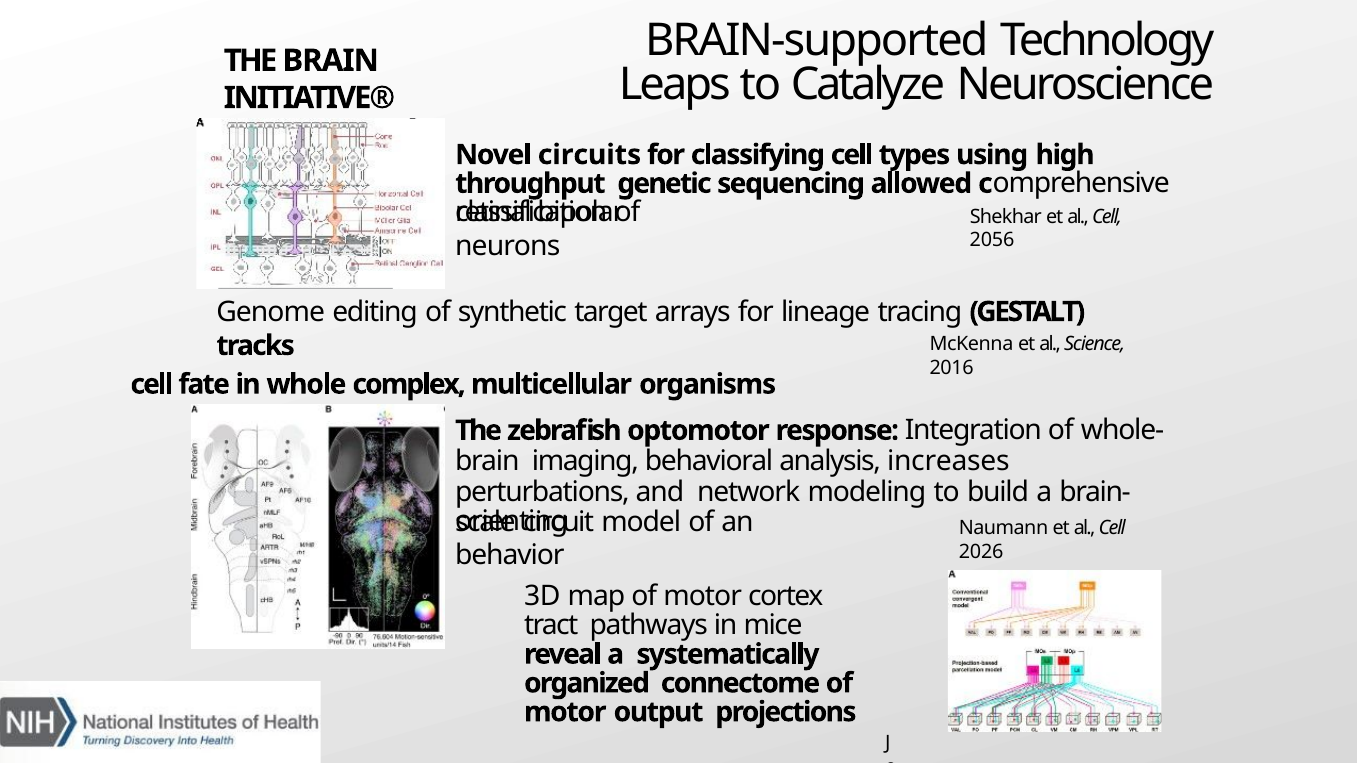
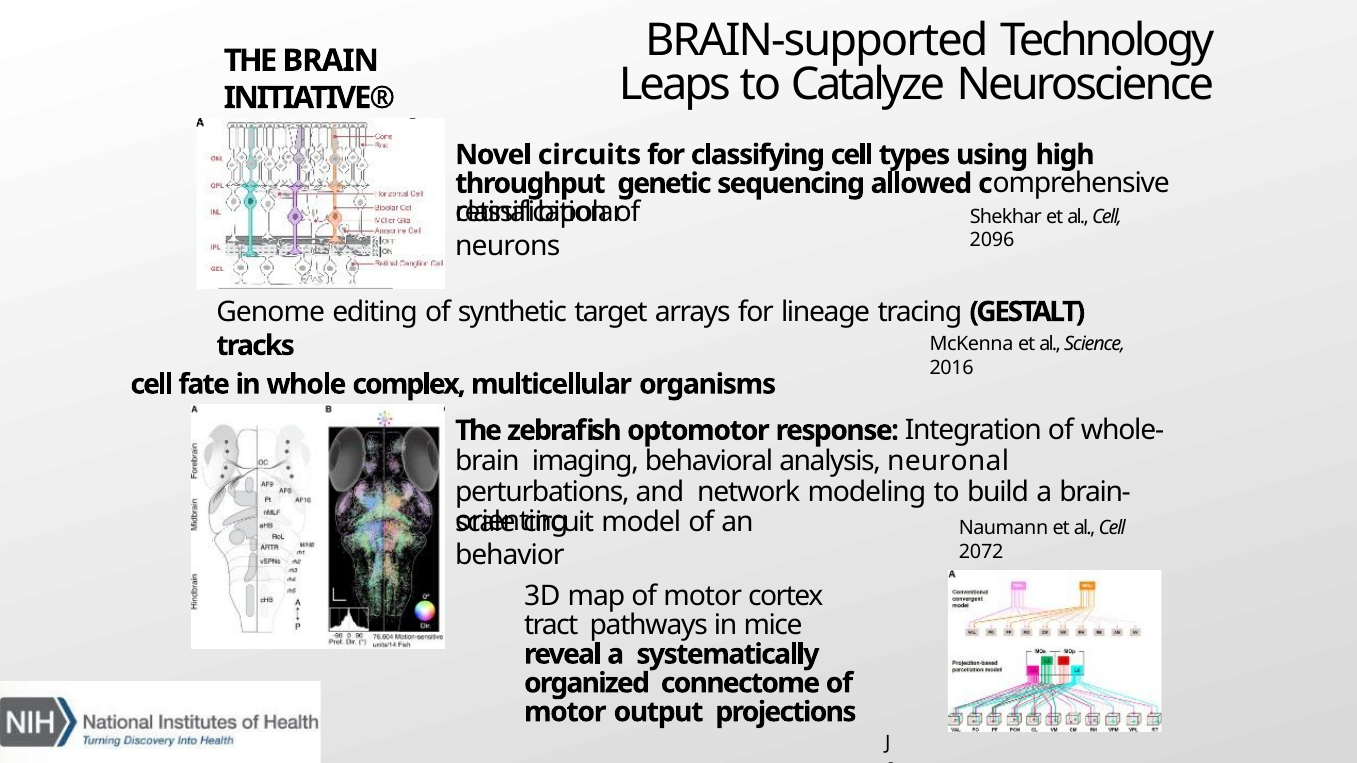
2056: 2056 -> 2096 (992, 240)
increases: increases -> neuronal (948, 461)
2026: 2026 -> 2072 (981, 552)
